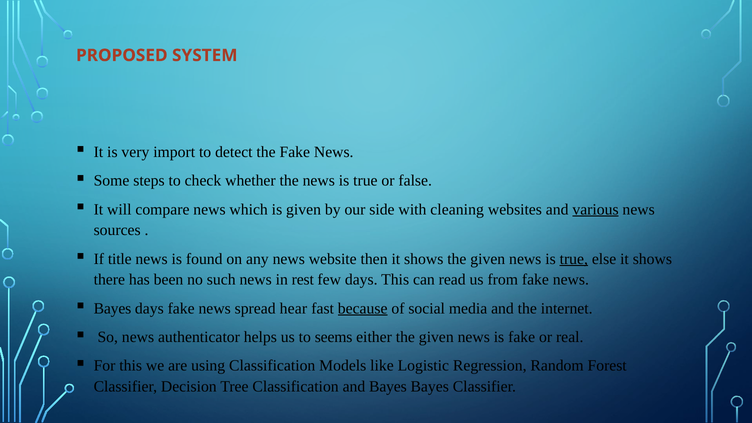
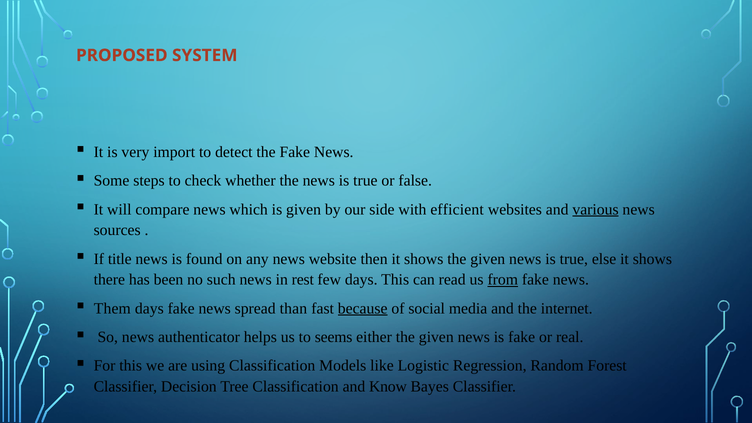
cleaning: cleaning -> efficient (457, 209)
true underline: present -> none (574, 259)
from underline: none -> present (503, 280)
Bayes: Bayes -> Them (112, 308)
hear: hear -> than (293, 308)
and Bayes: Bayes -> Know (388, 387)
